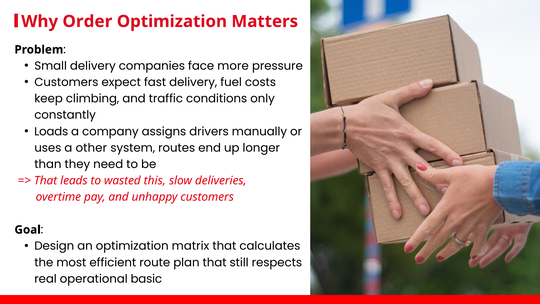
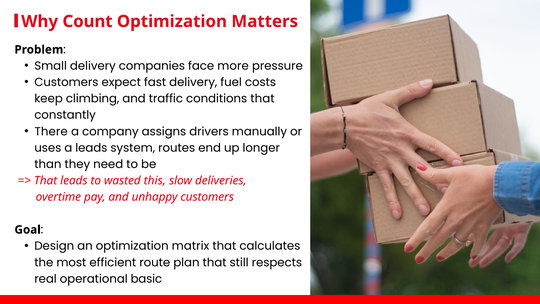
Order: Order -> Count (88, 21)
conditions only: only -> that (262, 99)
Loads: Loads -> There (51, 131)
a other: other -> leads (91, 148)
